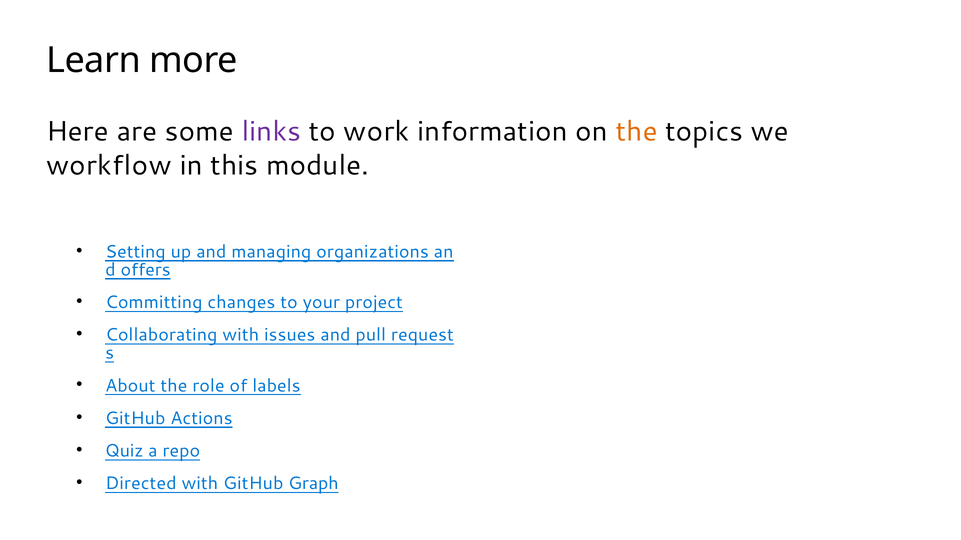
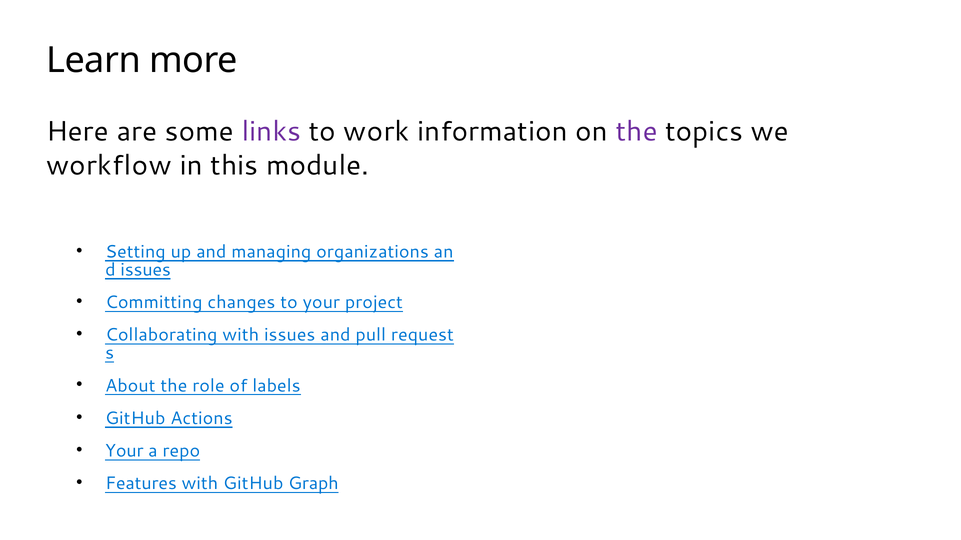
the colour: orange -> purple (637, 132)
offers: offers -> issues (146, 270)
Quiz: Quiz -> Your (124, 451)
Directed: Directed -> Features (141, 484)
